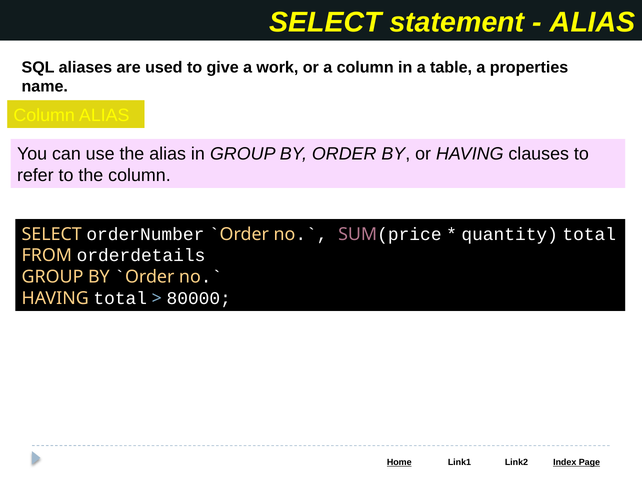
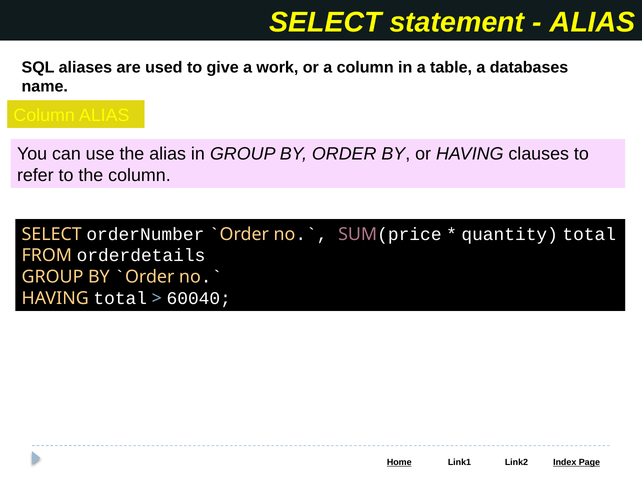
properties: properties -> databases (529, 67)
80000: 80000 -> 60040 (199, 299)
